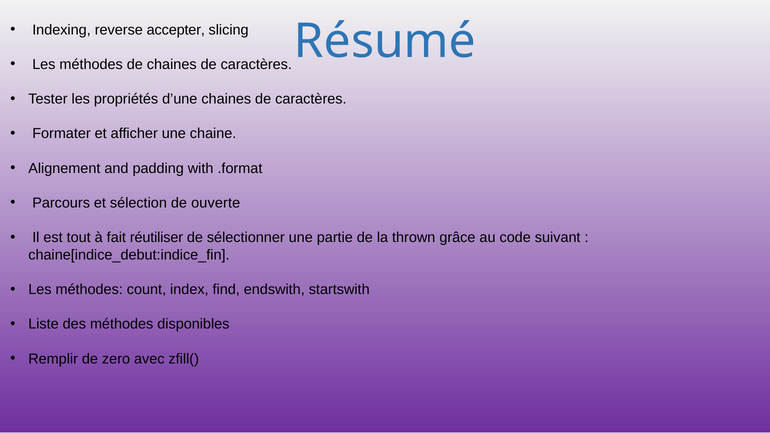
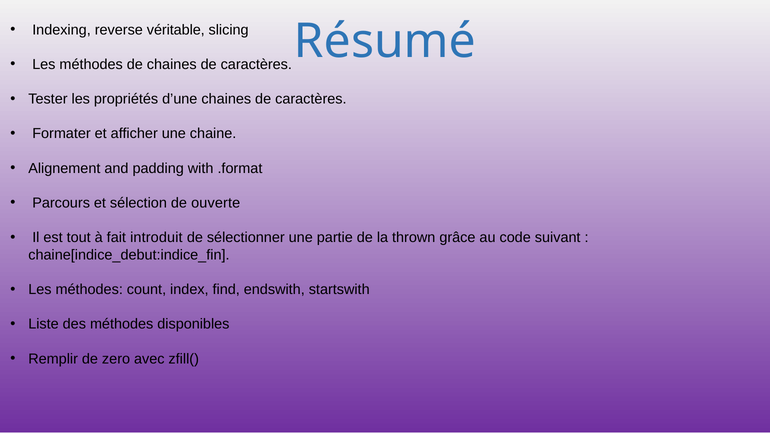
accepter: accepter -> véritable (176, 30)
réutiliser: réutiliser -> introduit (156, 238)
